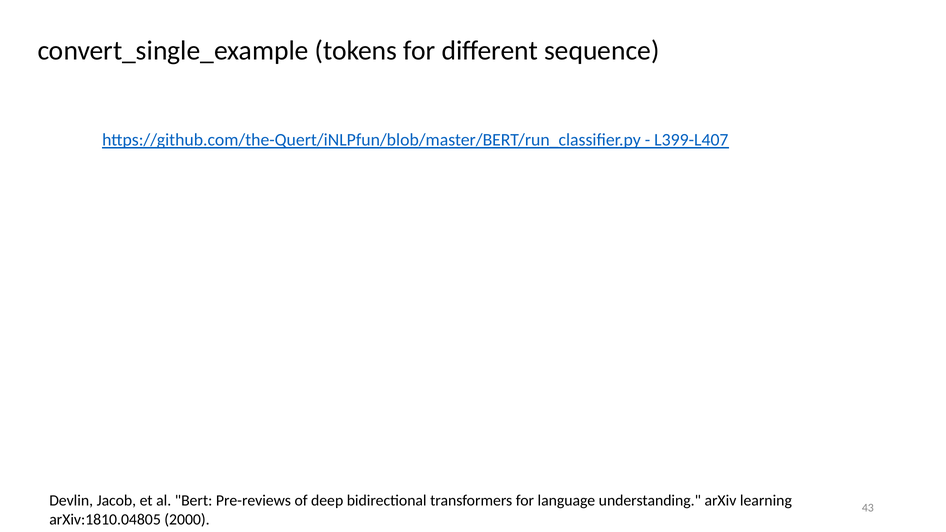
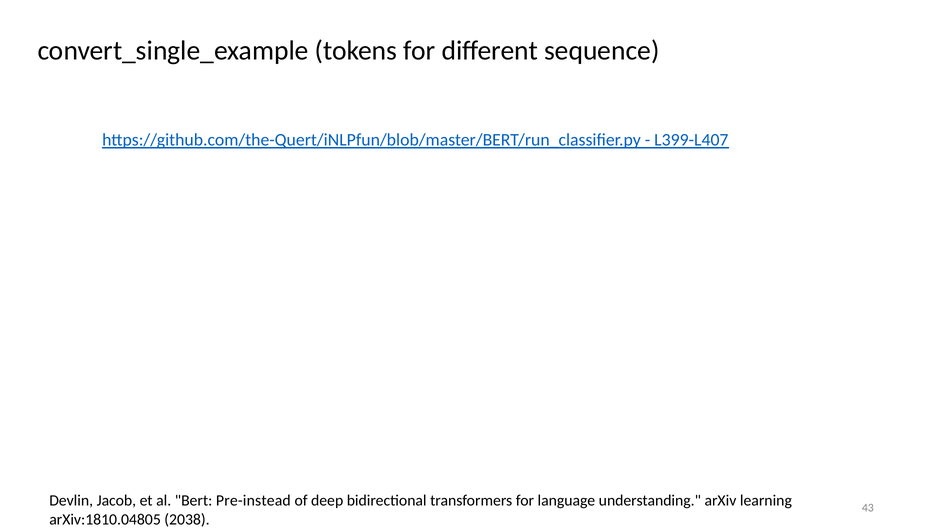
Pre-reviews: Pre-reviews -> Pre-instead (253, 501)
2000: 2000 -> 2038 (187, 520)
